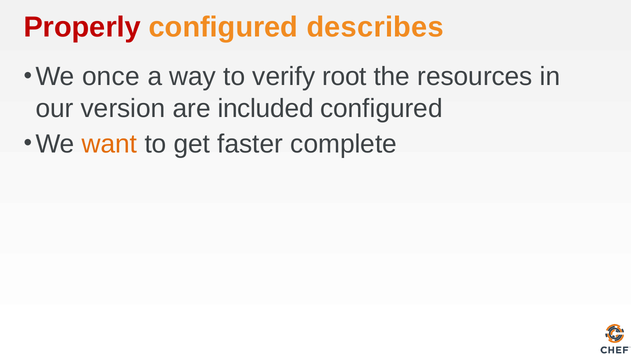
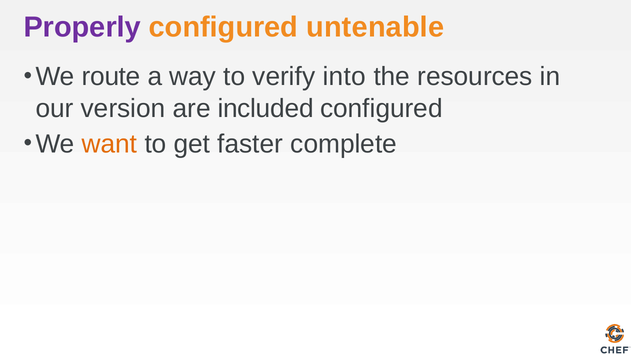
Properly colour: red -> purple (82, 27)
describes: describes -> untenable (375, 27)
once: once -> route (111, 77)
root: root -> into (344, 77)
